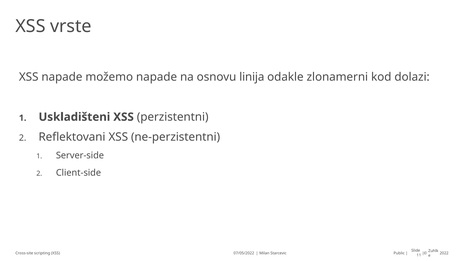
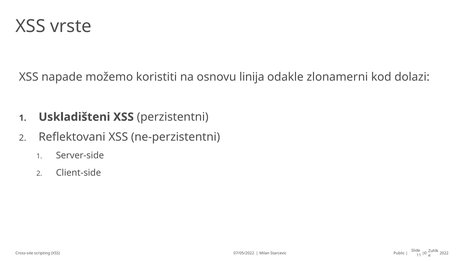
možemo napade: napade -> koristiti (157, 77)
